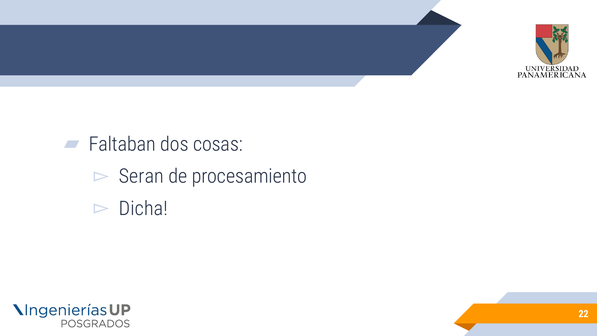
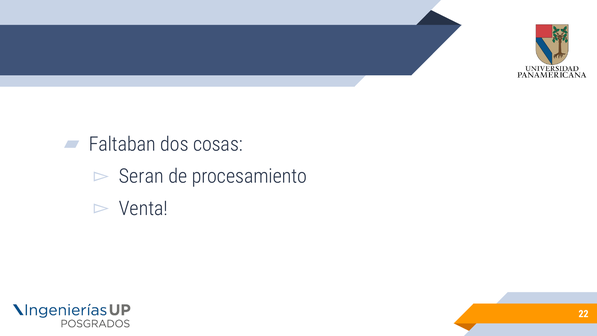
Dicha: Dicha -> Venta (143, 208)
